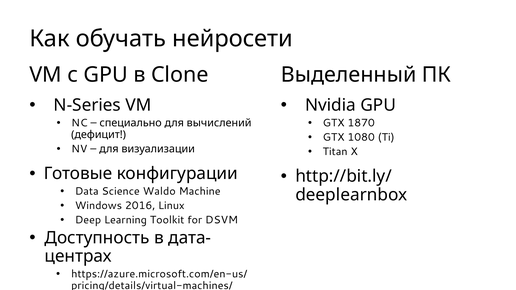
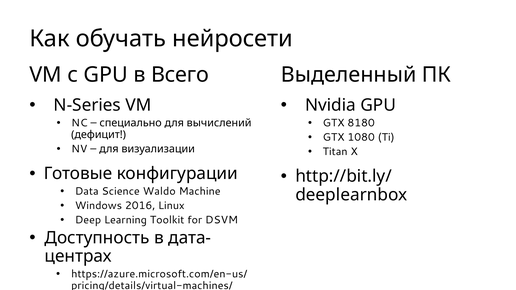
Clone: Clone -> Всего (180, 75)
1870: 1870 -> 8180 (361, 123)
